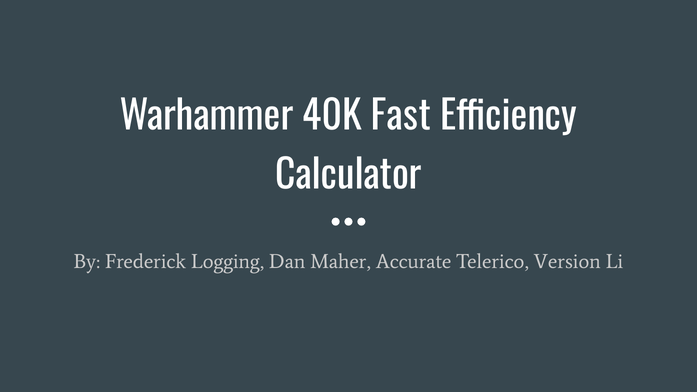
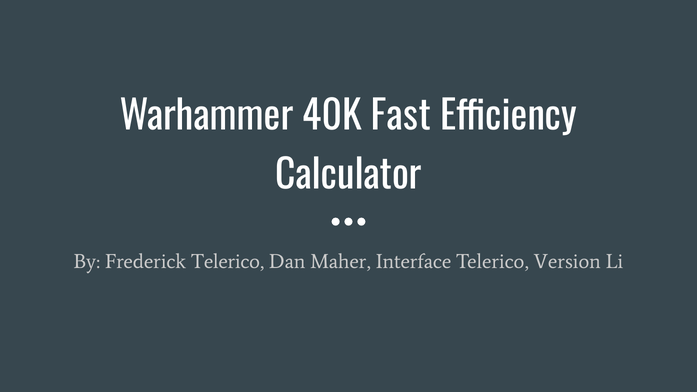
Frederick Logging: Logging -> Telerico (228, 262)
Accurate: Accurate -> Interface (414, 262)
